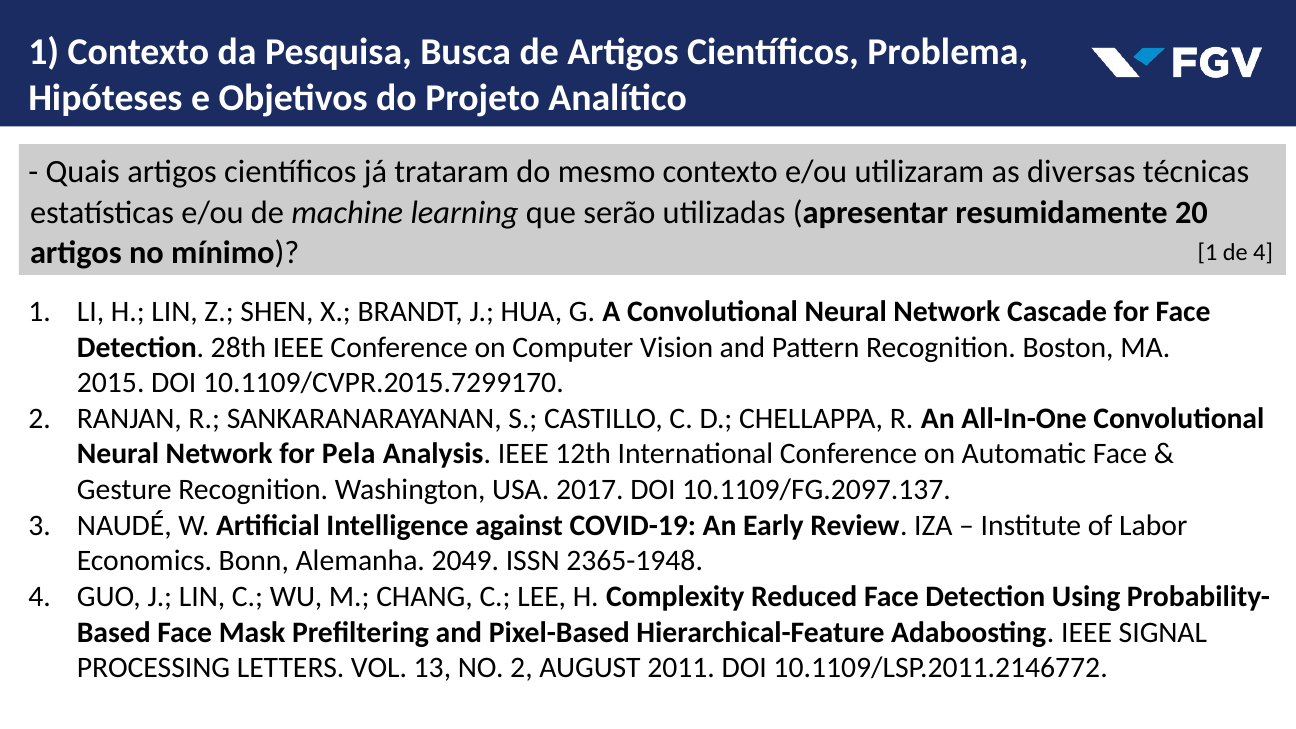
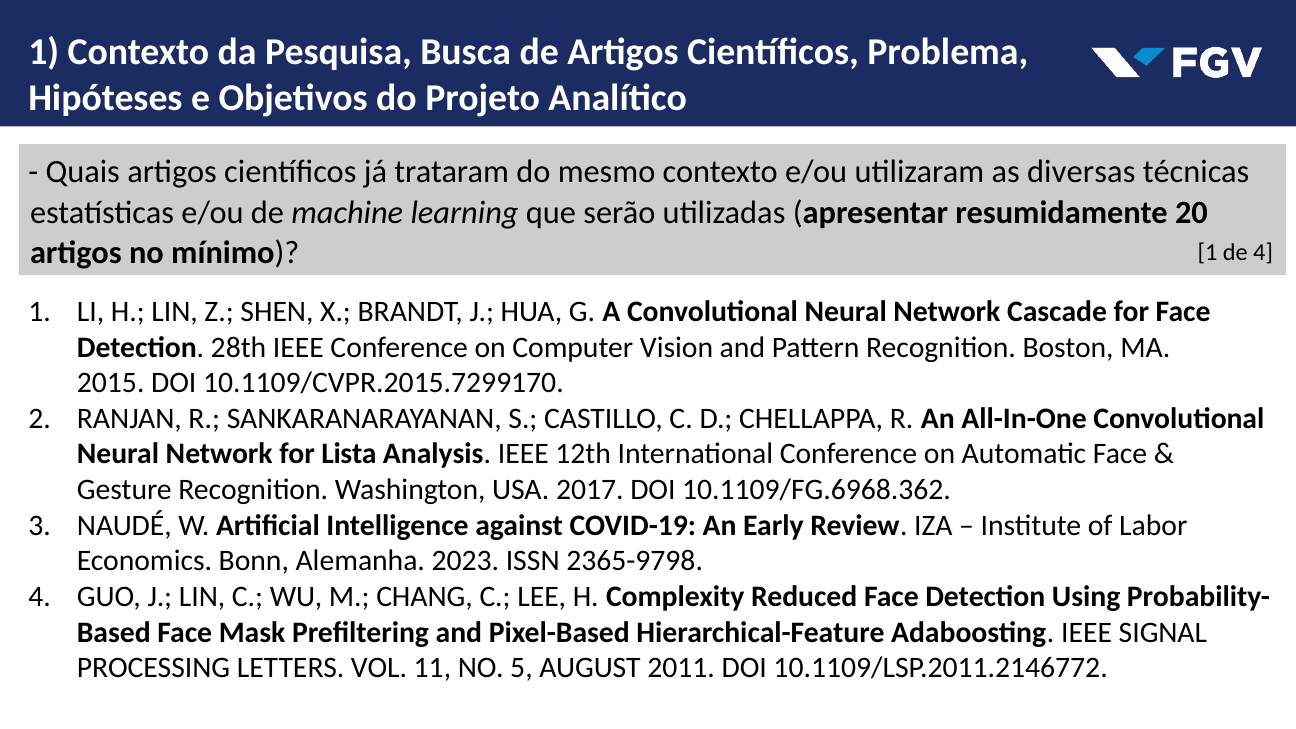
Pela: Pela -> Lista (349, 454)
10.1109/FG.2097.137: 10.1109/FG.2097.137 -> 10.1109/FG.6968.362 (817, 490)
2049: 2049 -> 2023 (465, 561)
2365-1948: 2365-1948 -> 2365-9798 (635, 561)
13: 13 -> 11 (432, 668)
NO 2: 2 -> 5 (521, 668)
